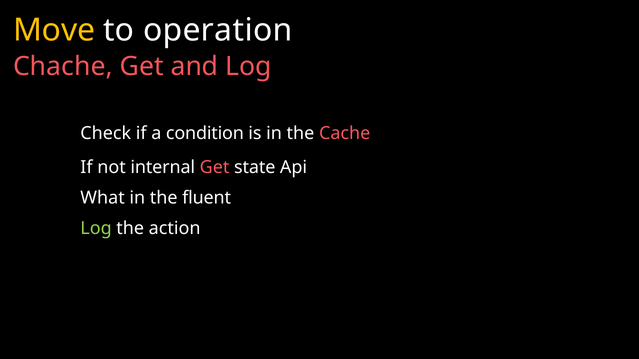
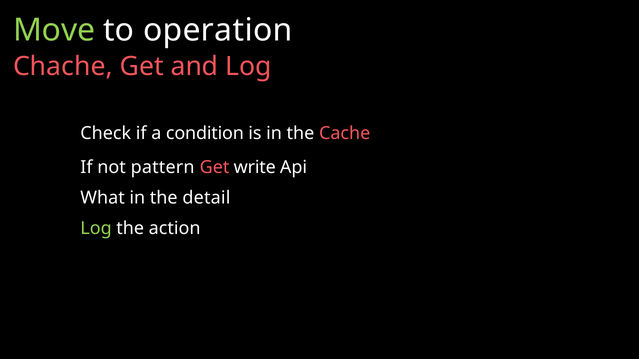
Move colour: yellow -> light green (54, 30)
internal: internal -> pattern (163, 167)
state: state -> write (255, 167)
fluent: fluent -> detail (206, 198)
